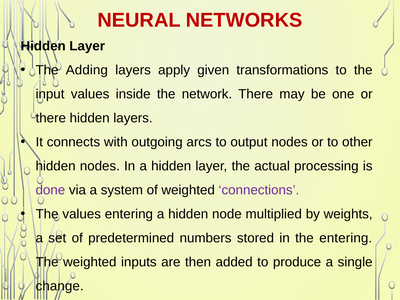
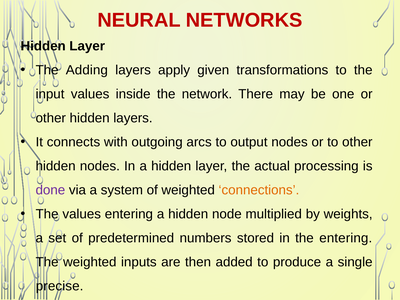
there: there -> other (51, 118)
connections colour: purple -> orange (259, 190)
change: change -> precise (60, 286)
